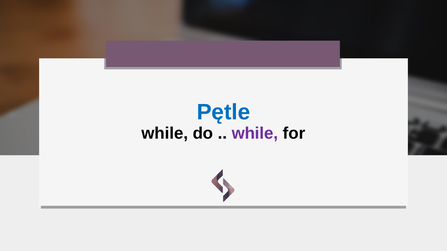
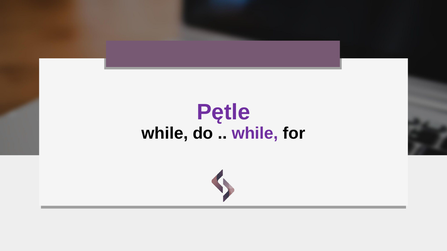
Pętle colour: blue -> purple (223, 112)
